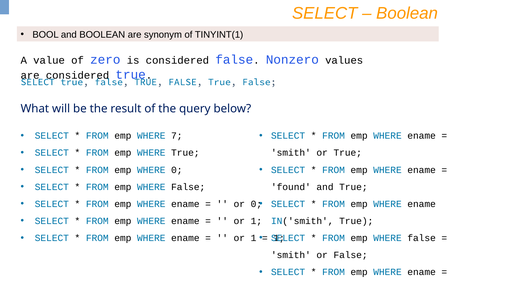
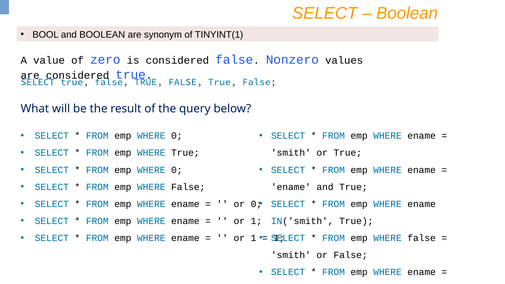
7: 7 -> 0 (177, 136)
found: found -> ename (291, 187)
